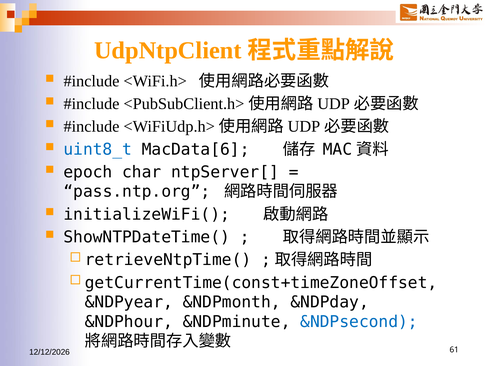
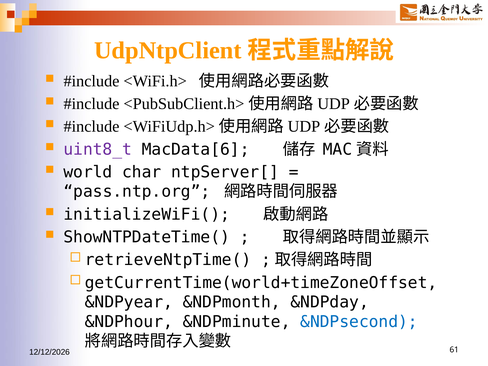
uint8_t colour: blue -> purple (98, 149)
epoch: epoch -> world (88, 172)
getCurrentTime(const+timeZoneOffset: getCurrentTime(const+timeZoneOffset -> getCurrentTime(world+timeZoneOffset (261, 283)
